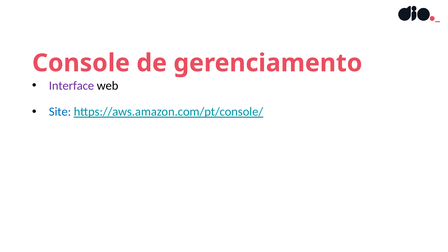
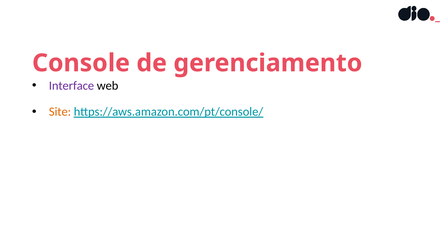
Site colour: blue -> orange (60, 112)
